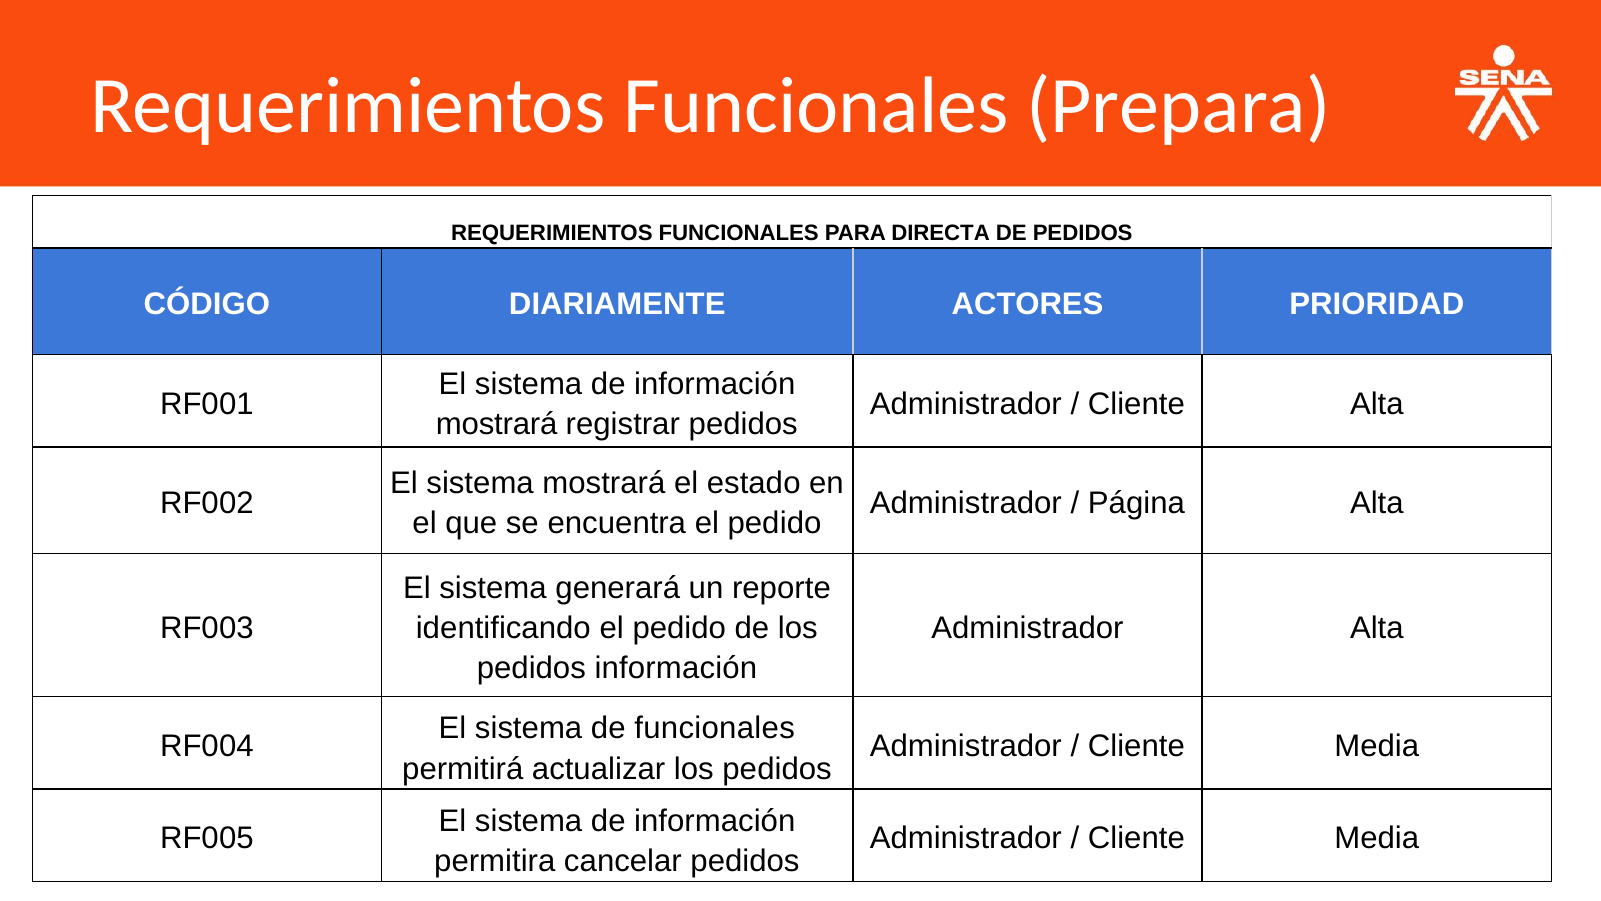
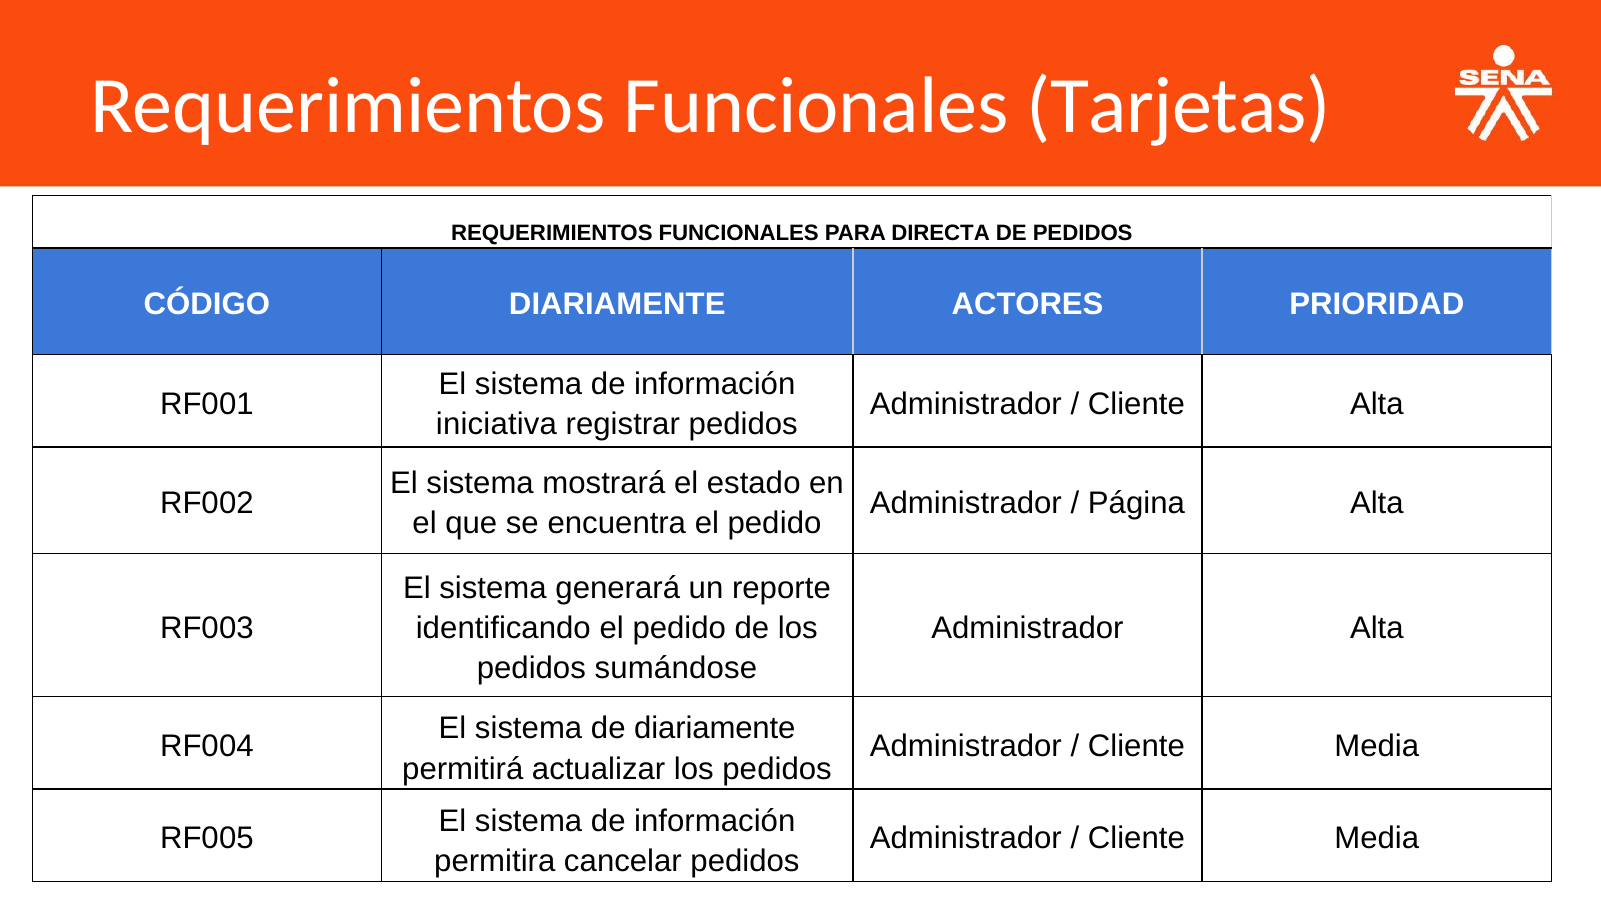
Prepara: Prepara -> Tarjetas (1179, 106)
mostrará: mostrará -> iniciativa (496, 424)
pedidos información: información -> sumándose (676, 668)
de funcionales: funcionales -> diariamente (715, 728)
